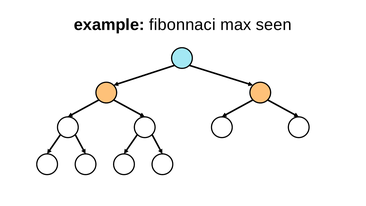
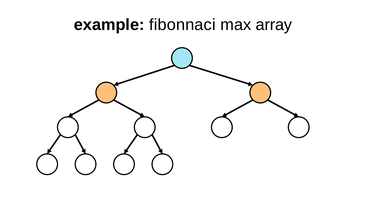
seen: seen -> array (274, 25)
